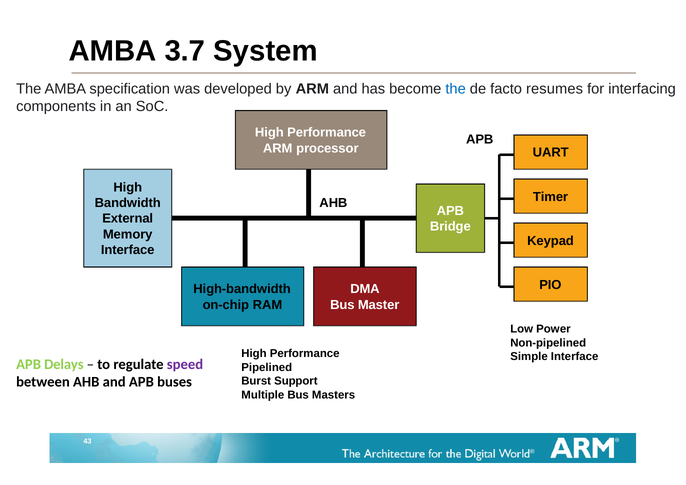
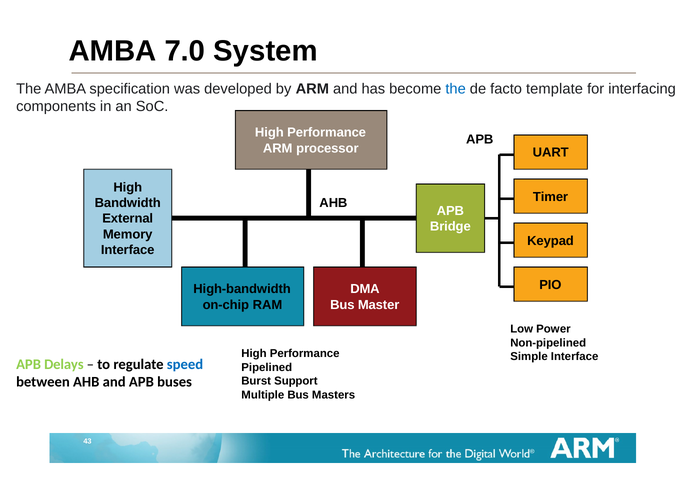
3.7: 3.7 -> 7.0 (185, 51)
resumes: resumes -> template (555, 89)
speed colour: purple -> blue (185, 364)
